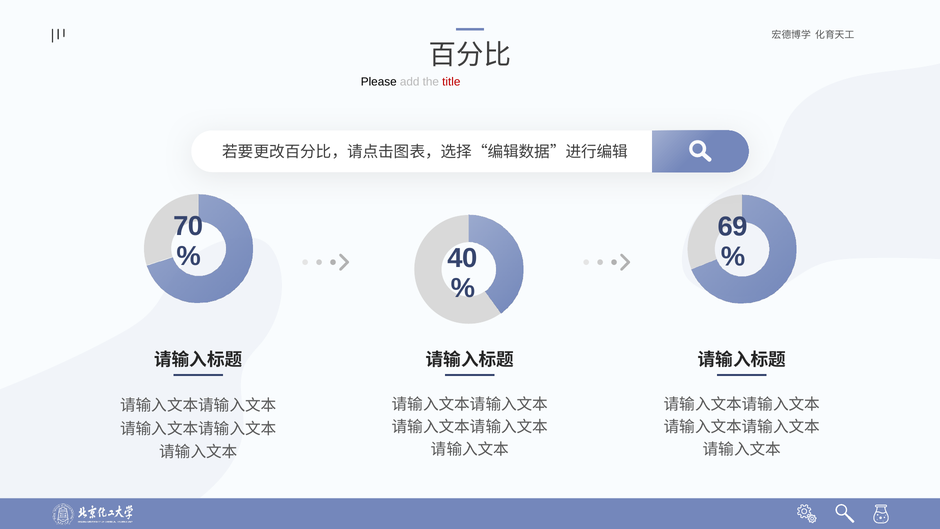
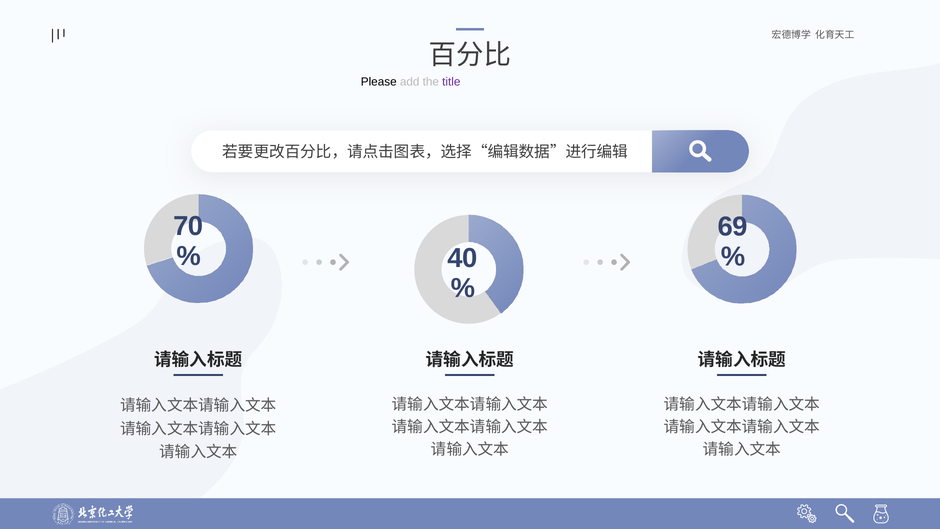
title colour: red -> purple (451, 82)
